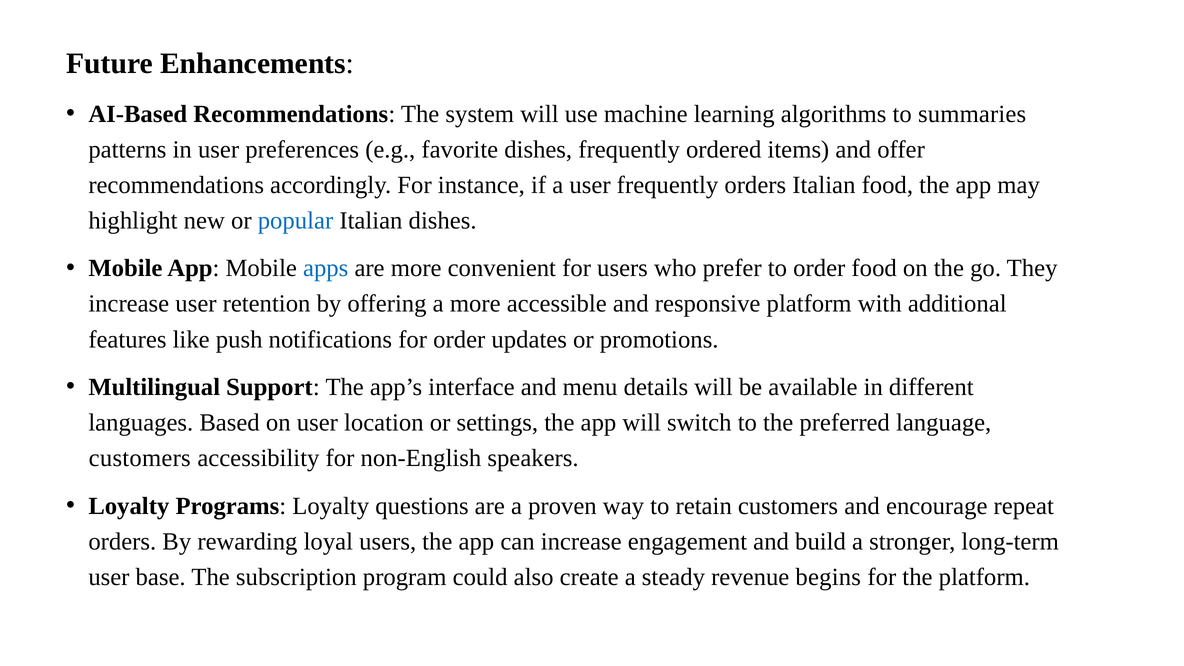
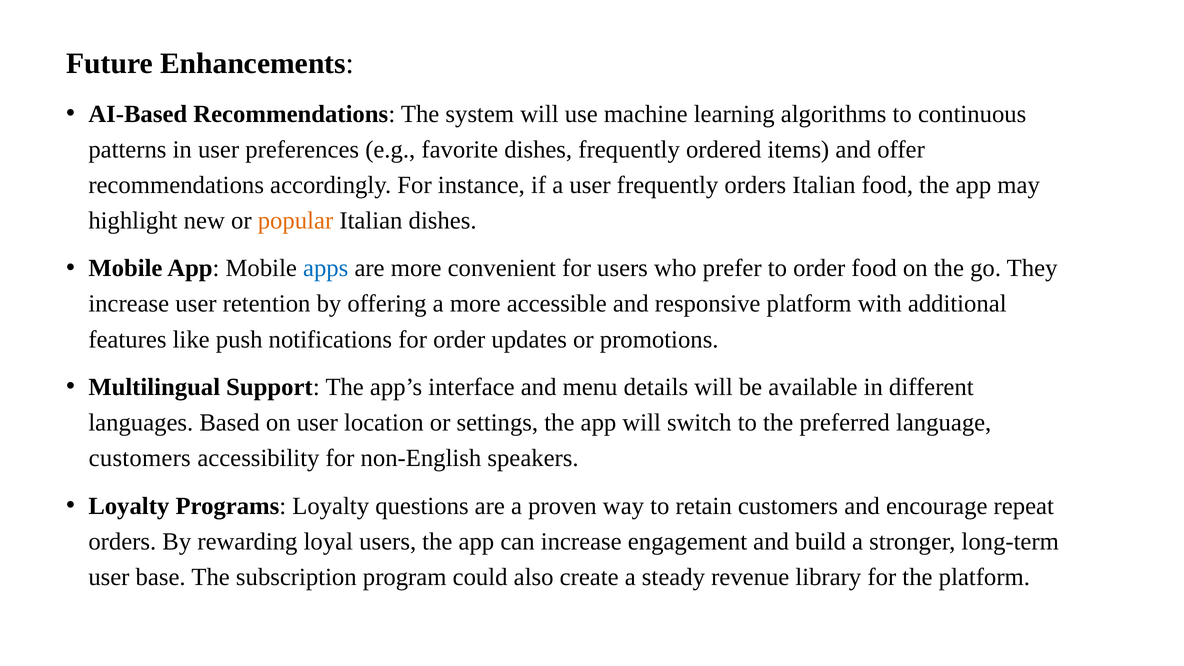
summaries: summaries -> continuous (972, 114)
popular colour: blue -> orange (296, 220)
begins: begins -> library (828, 577)
